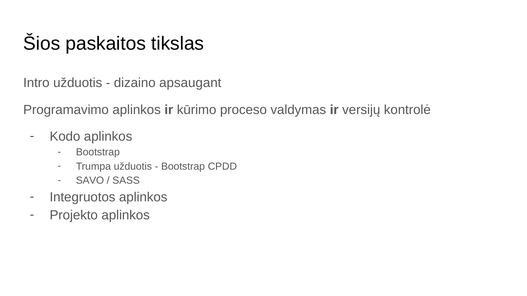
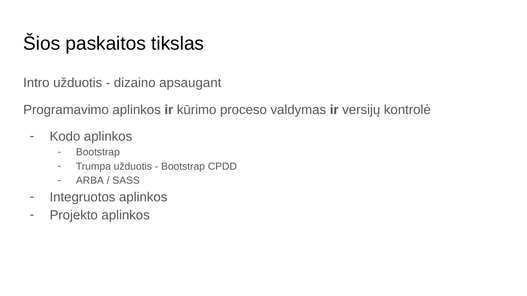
SAVO: SAVO -> ARBA (90, 181)
